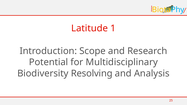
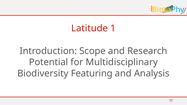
Resolving: Resolving -> Featuring (92, 73)
